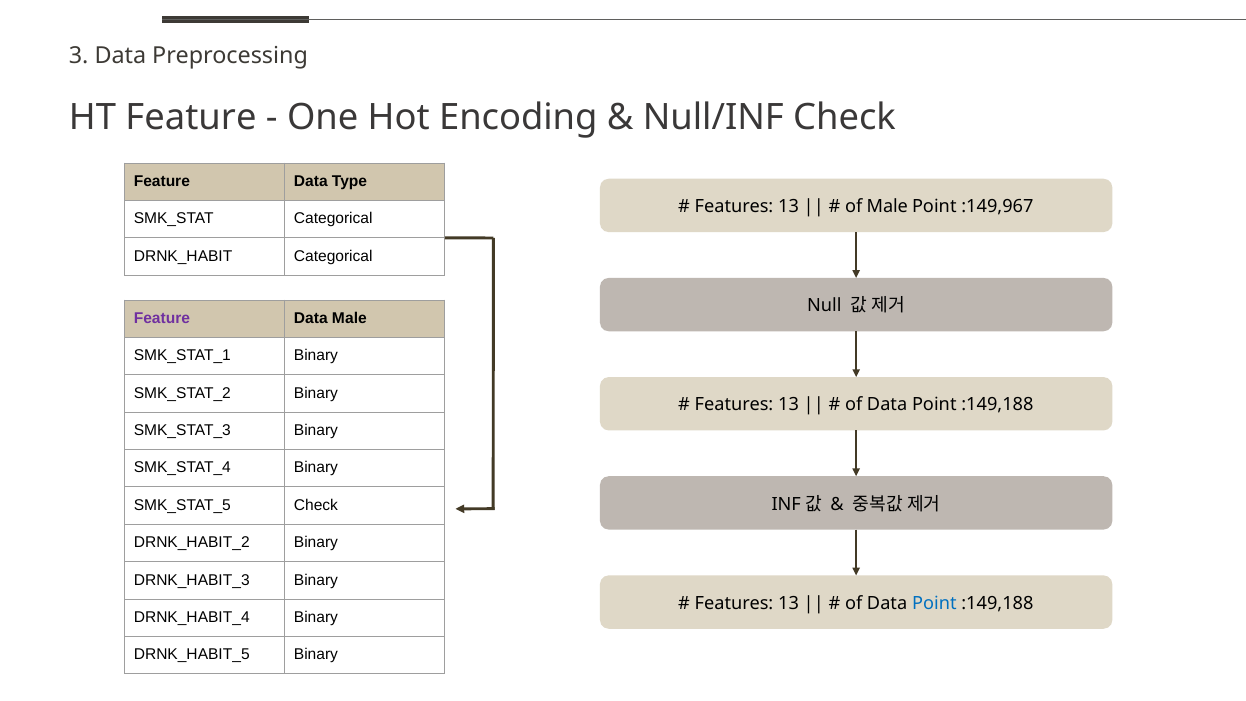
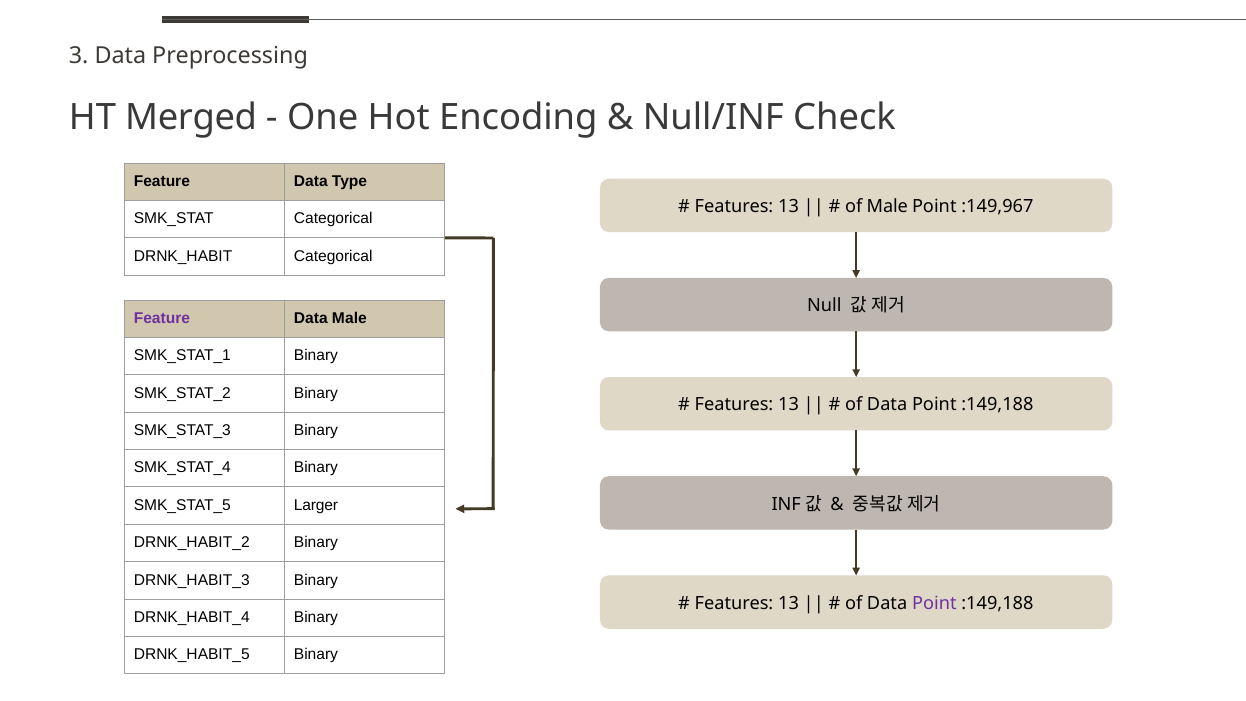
HT Feature: Feature -> Merged (191, 118)
Check: Check -> Larger (316, 505)
Point colour: blue -> purple (934, 603)
